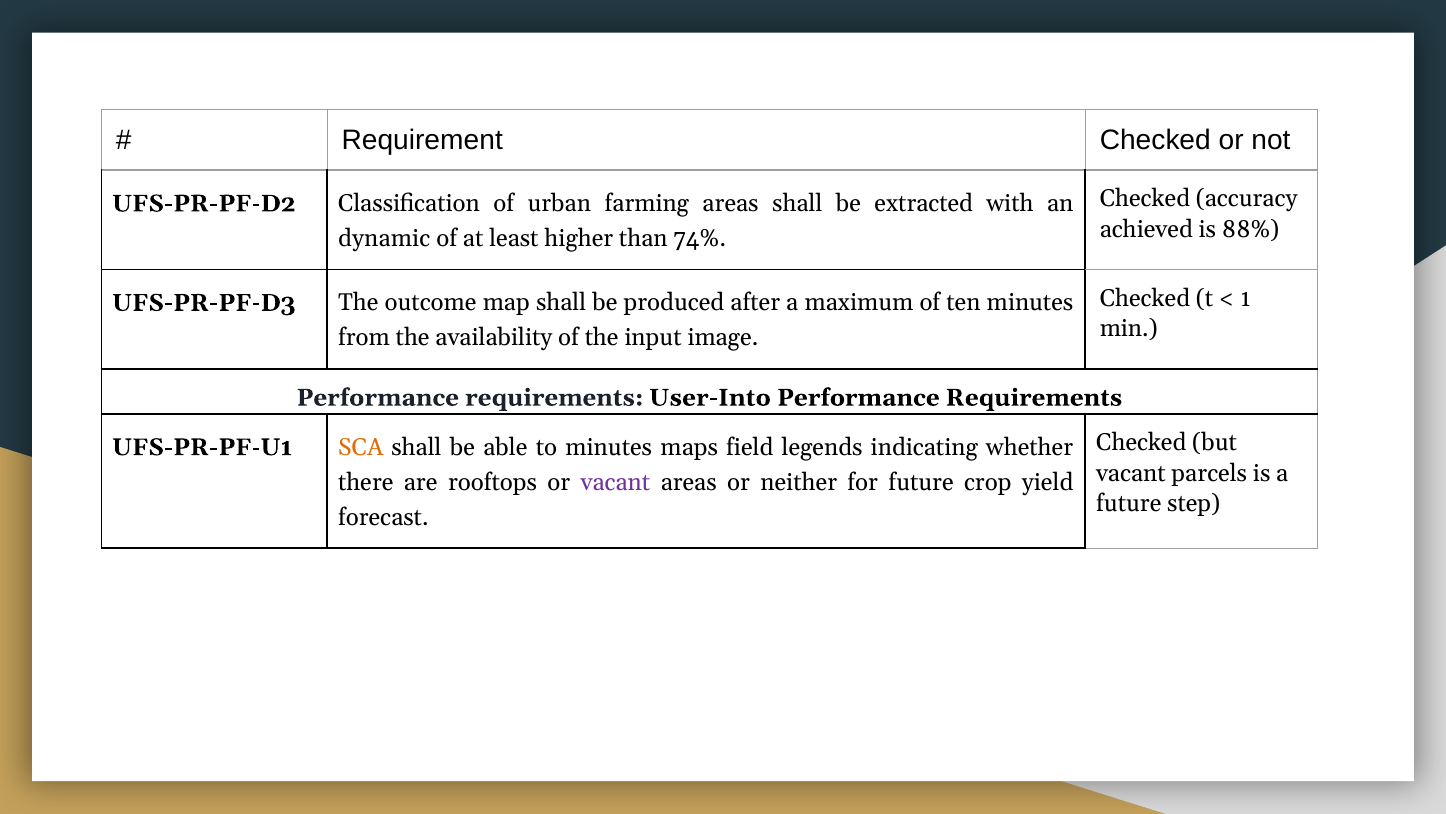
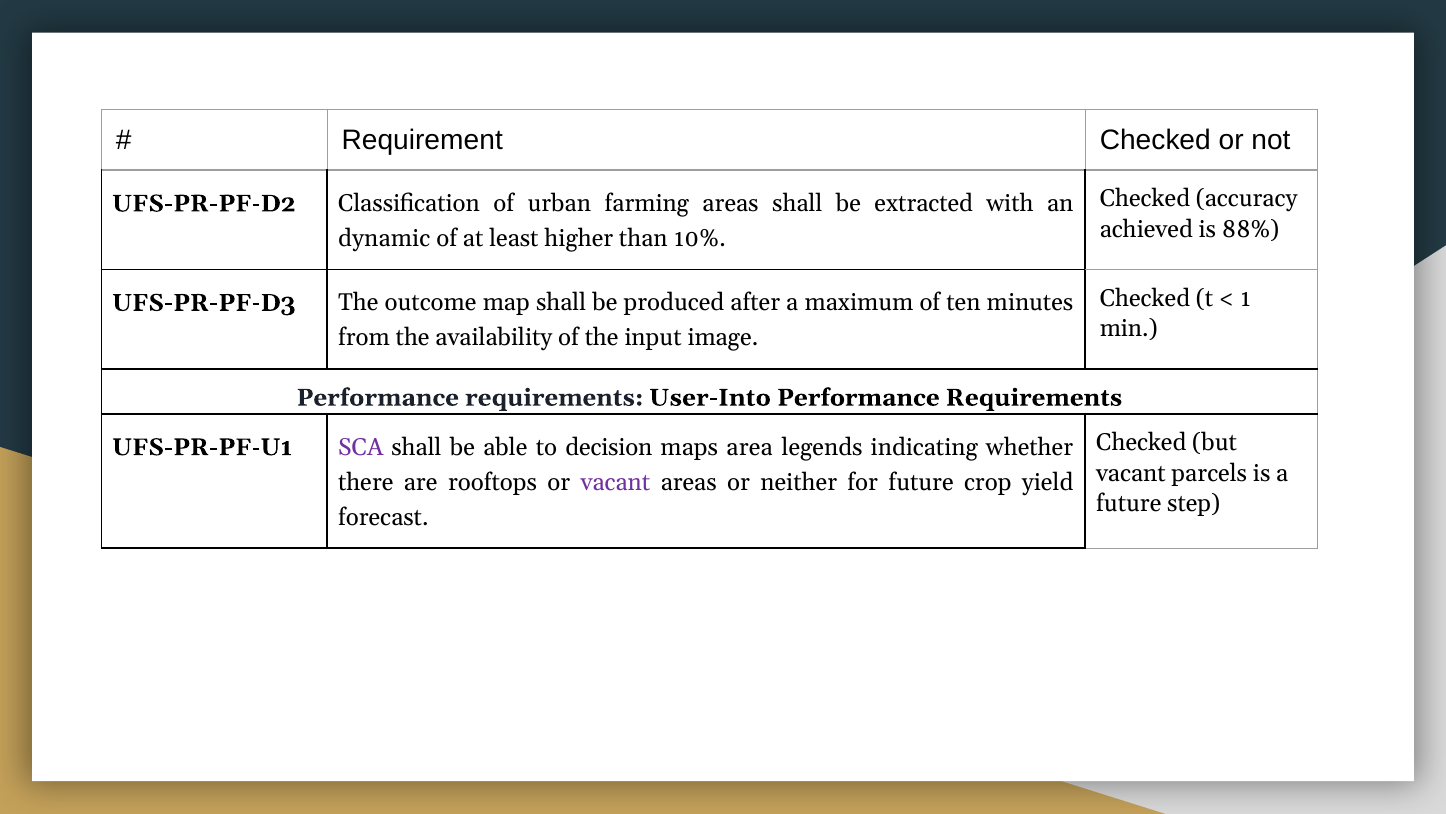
74%: 74% -> 10% (700, 239)
SCA colour: orange -> purple (361, 447)
to minutes: minutes -> decision (609, 447)
field: field -> area (750, 447)
